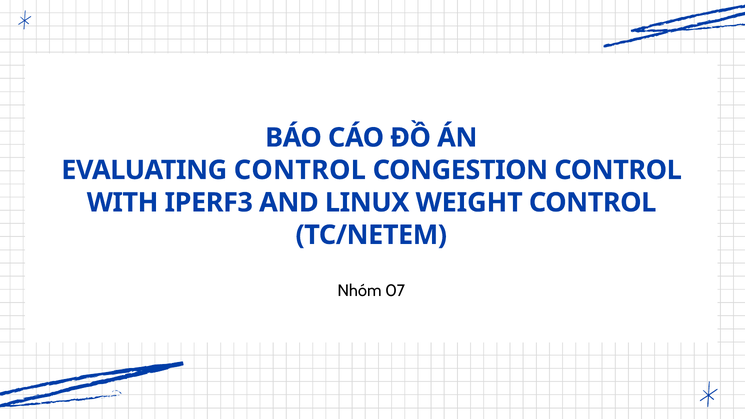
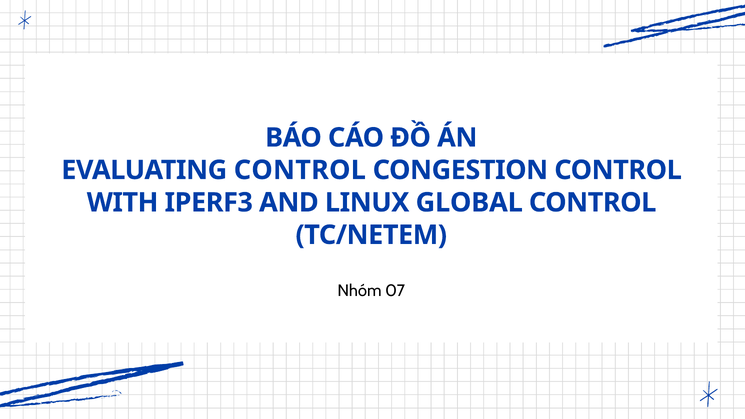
WEIGHT: WEIGHT -> GLOBAL (469, 203)
